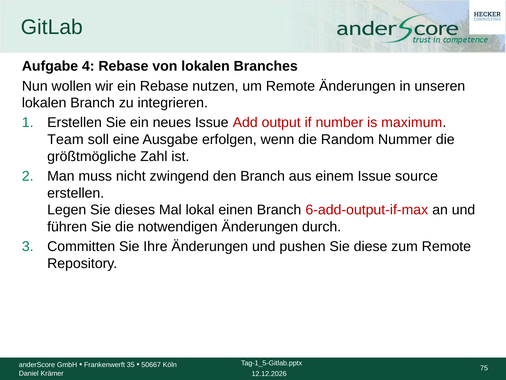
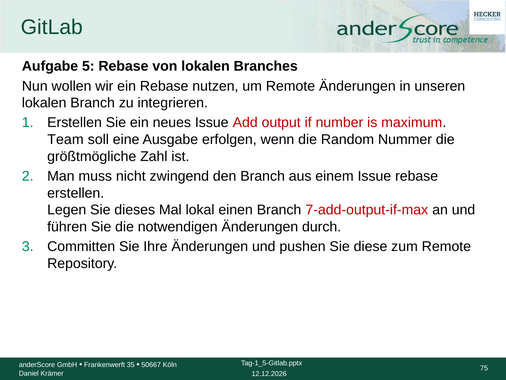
4: 4 -> 5 (88, 66)
Issue source: source -> rebase (417, 176)
6-add-output-if-max: 6-add-output-if-max -> 7-add-output-if-max (367, 210)
